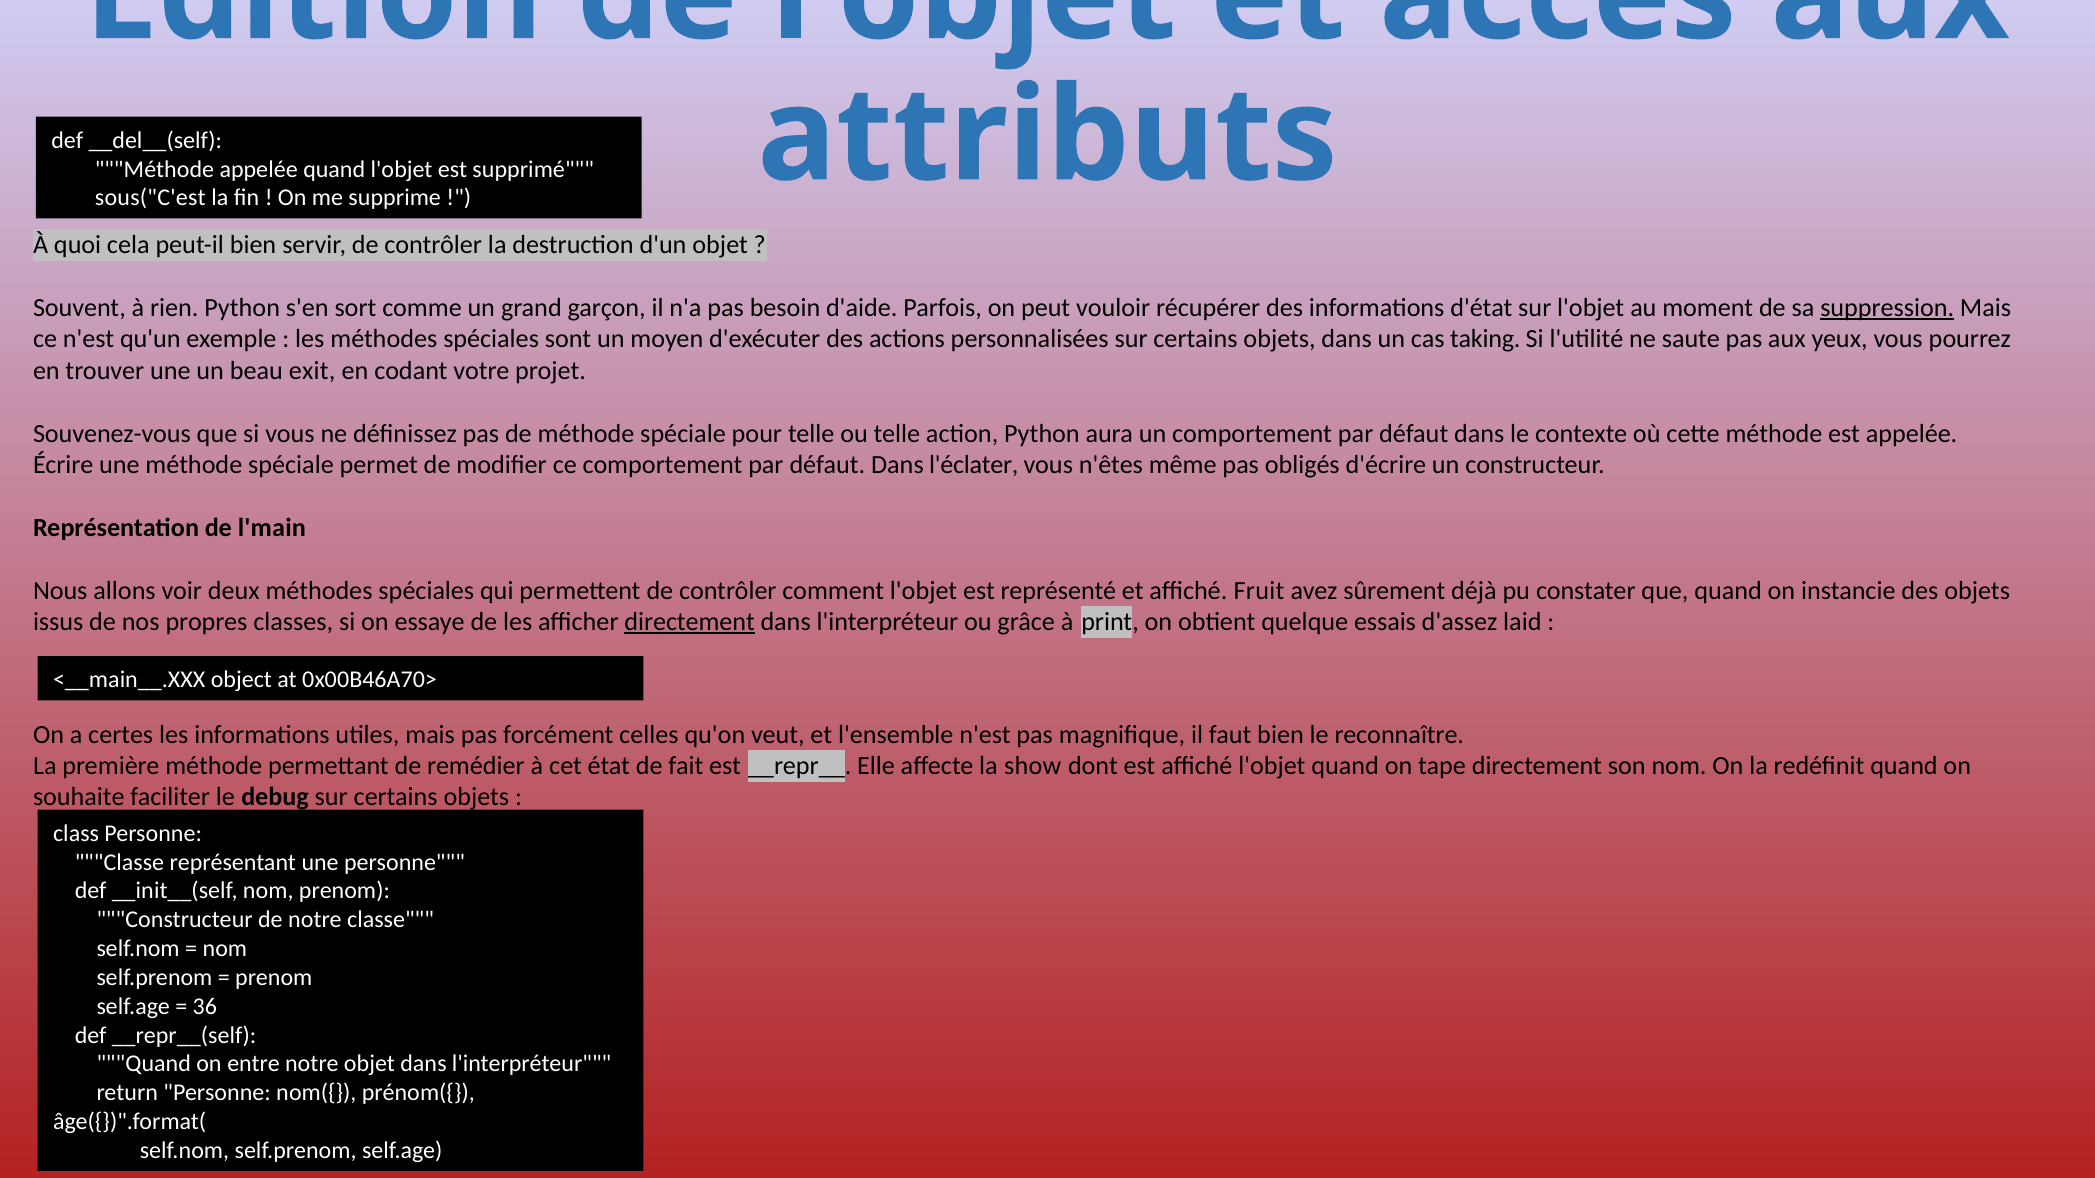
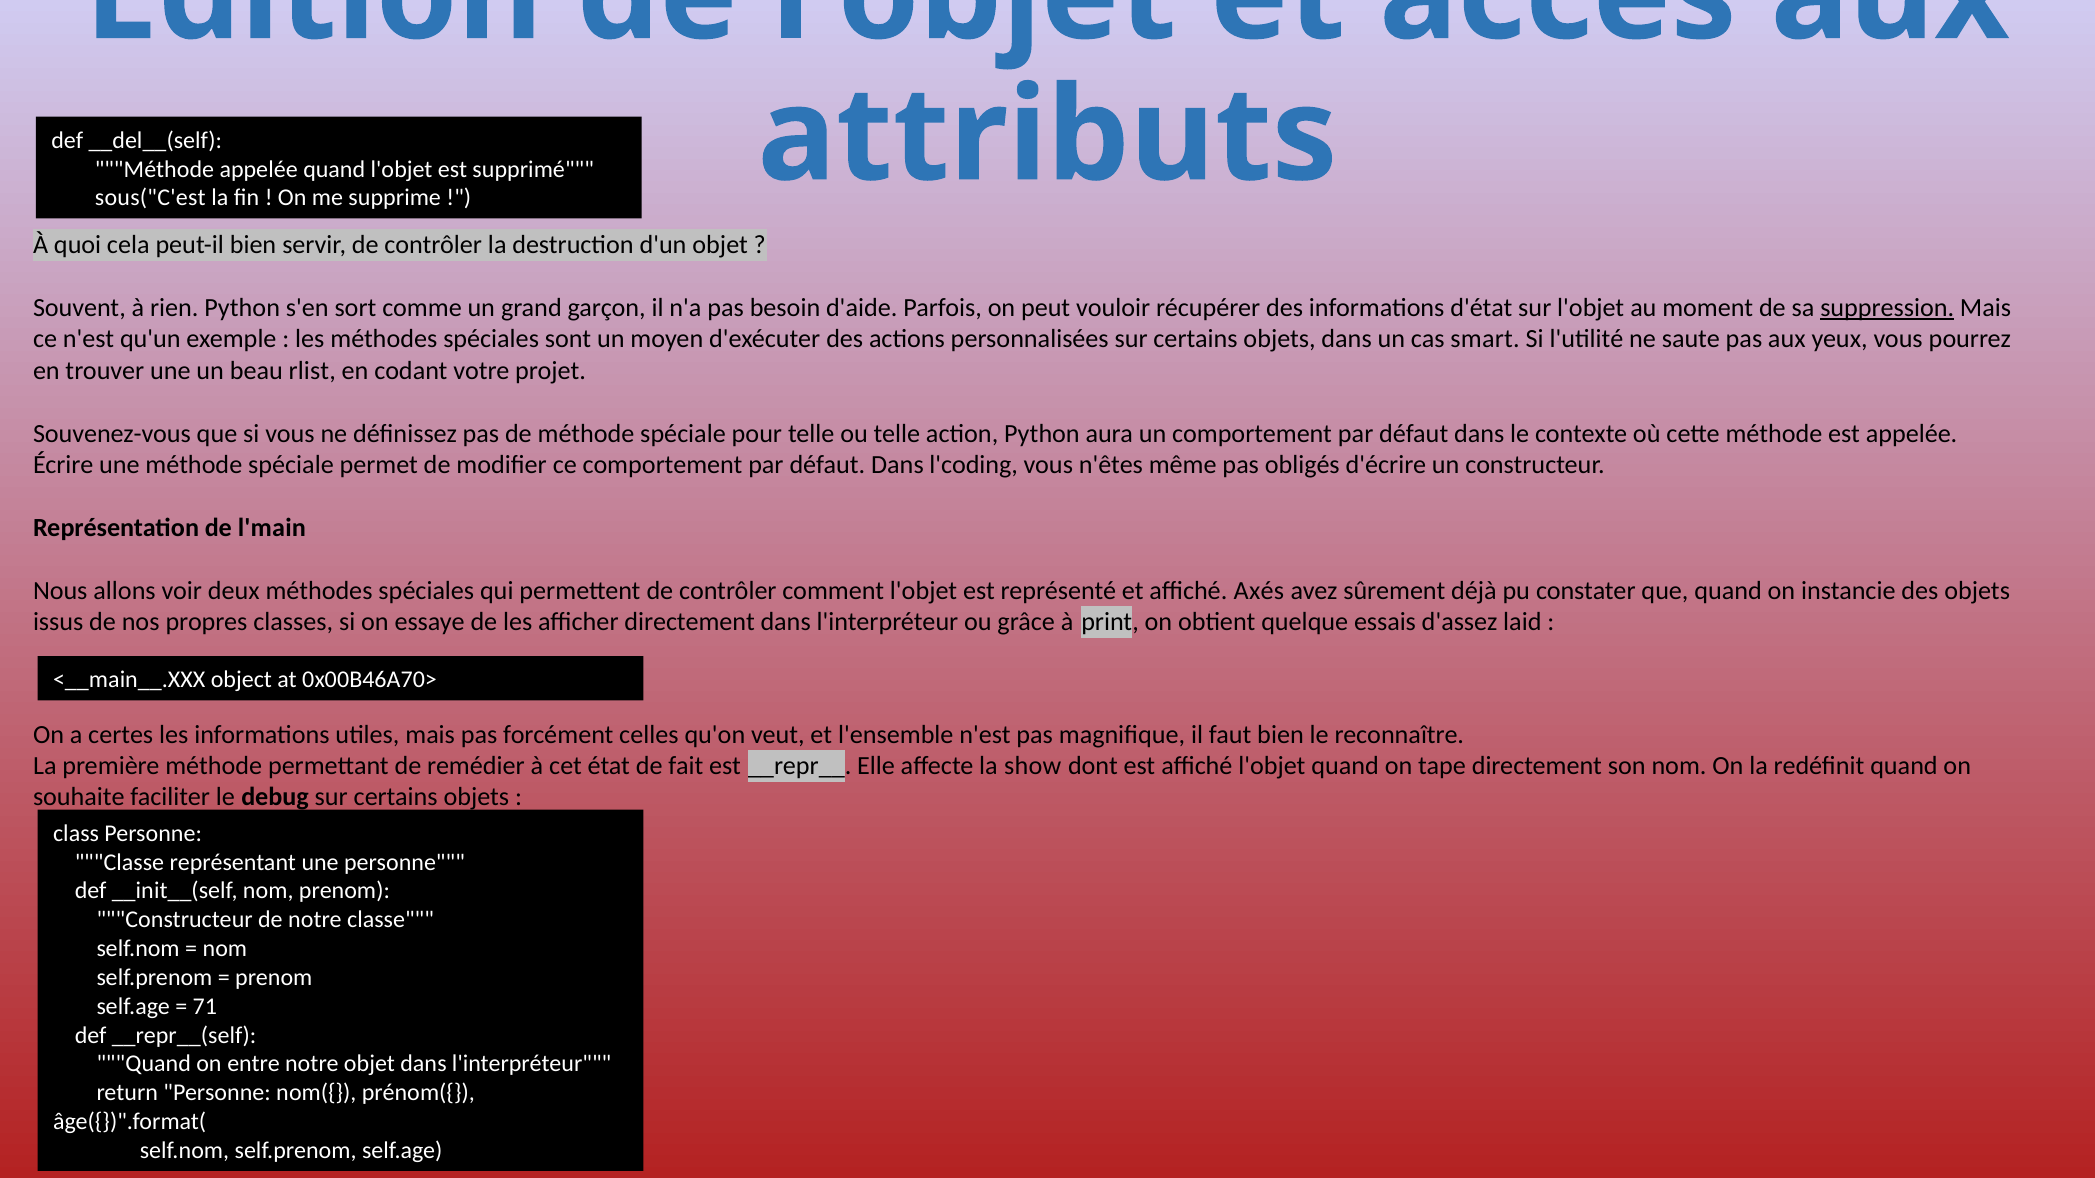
taking: taking -> smart (1485, 339)
exit: exit -> rlist (312, 371)
l'éclater: l'éclater -> l'coding (974, 465)
Fruit: Fruit -> Axés (1259, 591)
directement underline: present -> none (690, 622)
36: 36 -> 71 (205, 1007)
